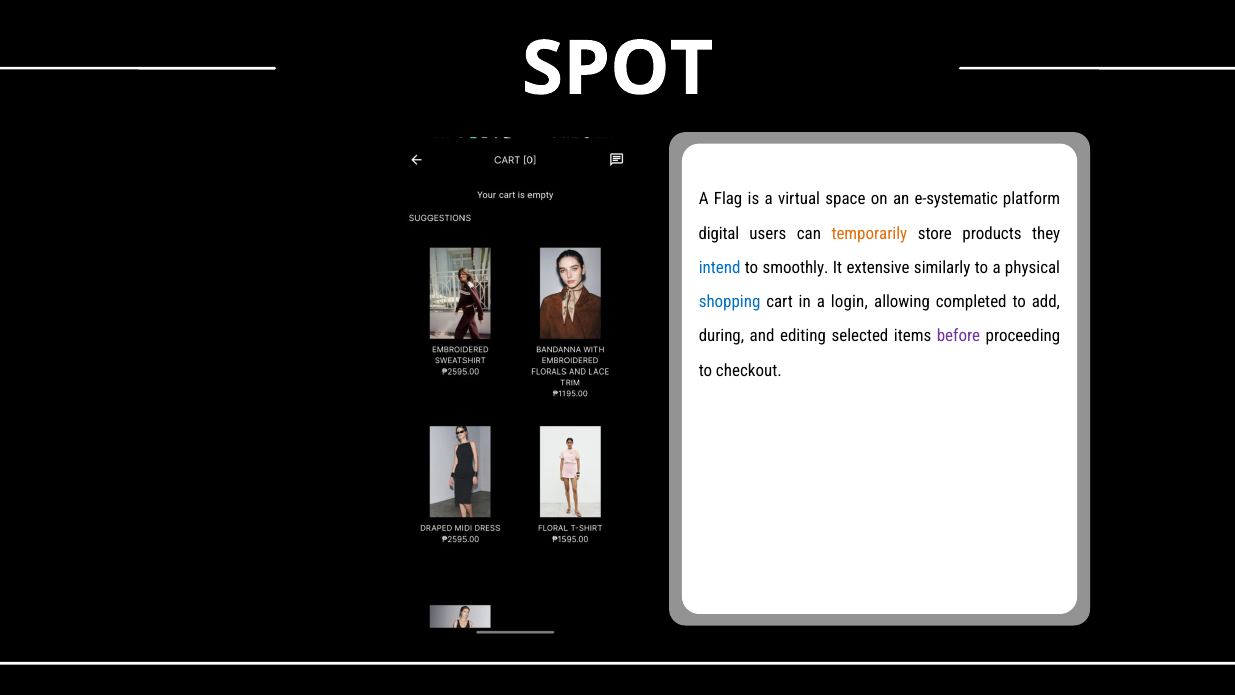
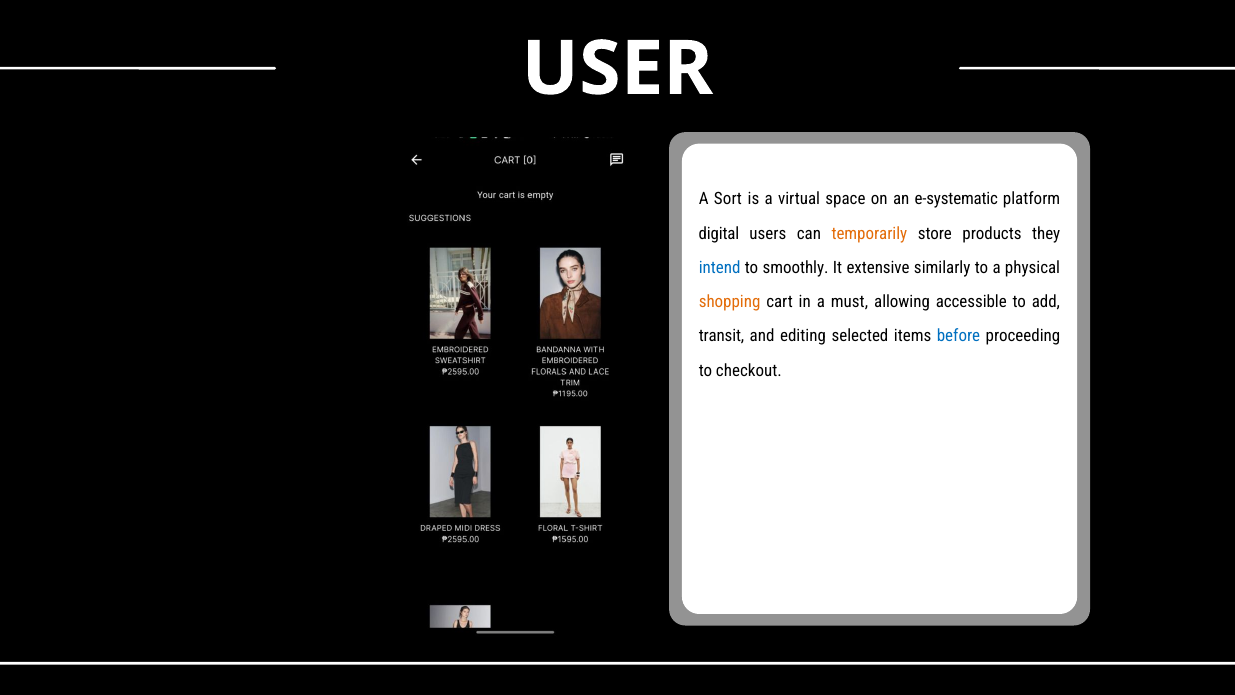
SPOT: SPOT -> USER (617, 69)
Flag: Flag -> Sort (728, 199)
shopping colour: blue -> orange (730, 302)
login: login -> must (849, 302)
completed: completed -> accessible (971, 302)
during: during -> transit (722, 336)
before colour: purple -> blue (958, 336)
